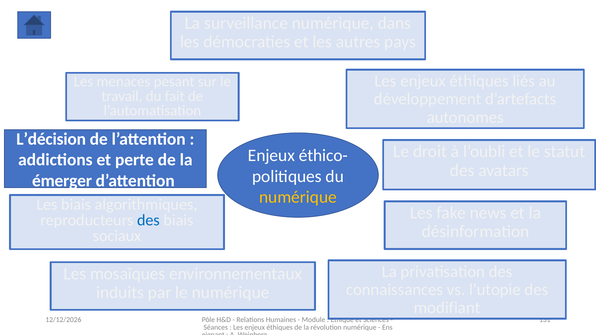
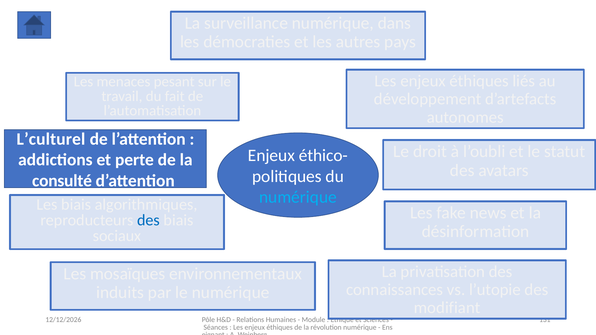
L’décision: L’décision -> L’culturel (51, 139)
émerger: émerger -> consulté (62, 181)
numérique colour: yellow -> light blue (298, 197)
